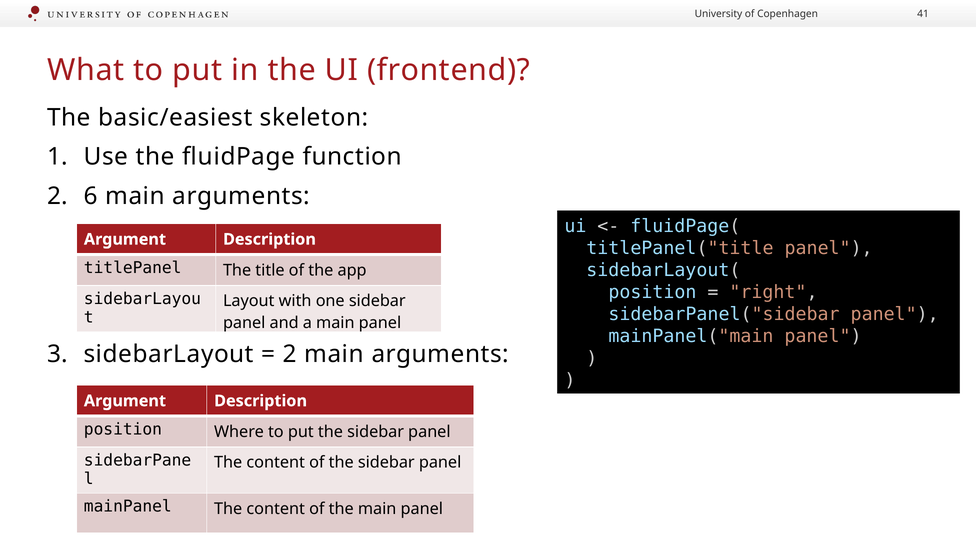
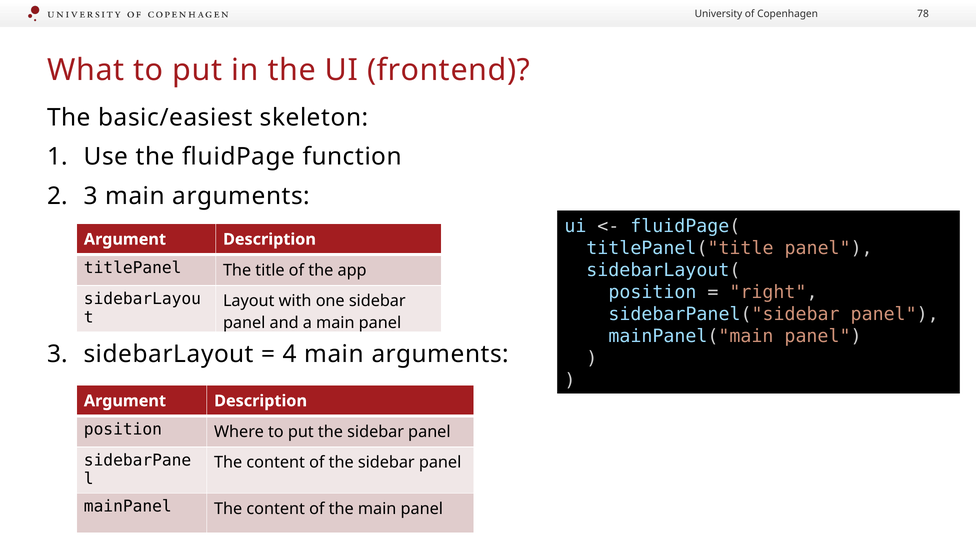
41: 41 -> 78 (923, 14)
2 6: 6 -> 3 (91, 196)
2: 2 -> 4 (290, 354)
